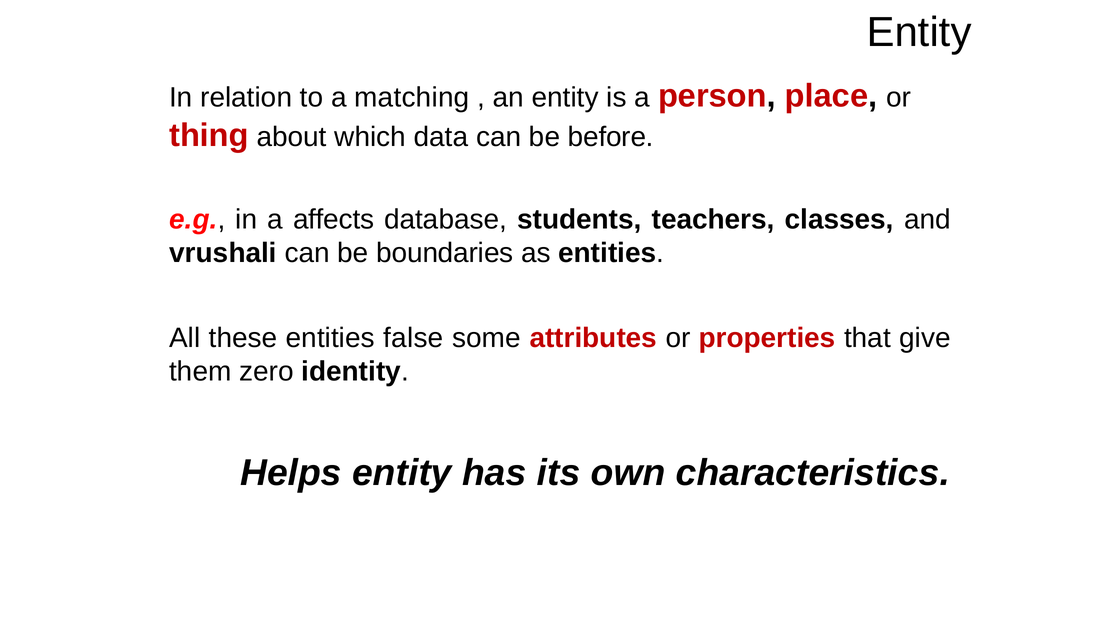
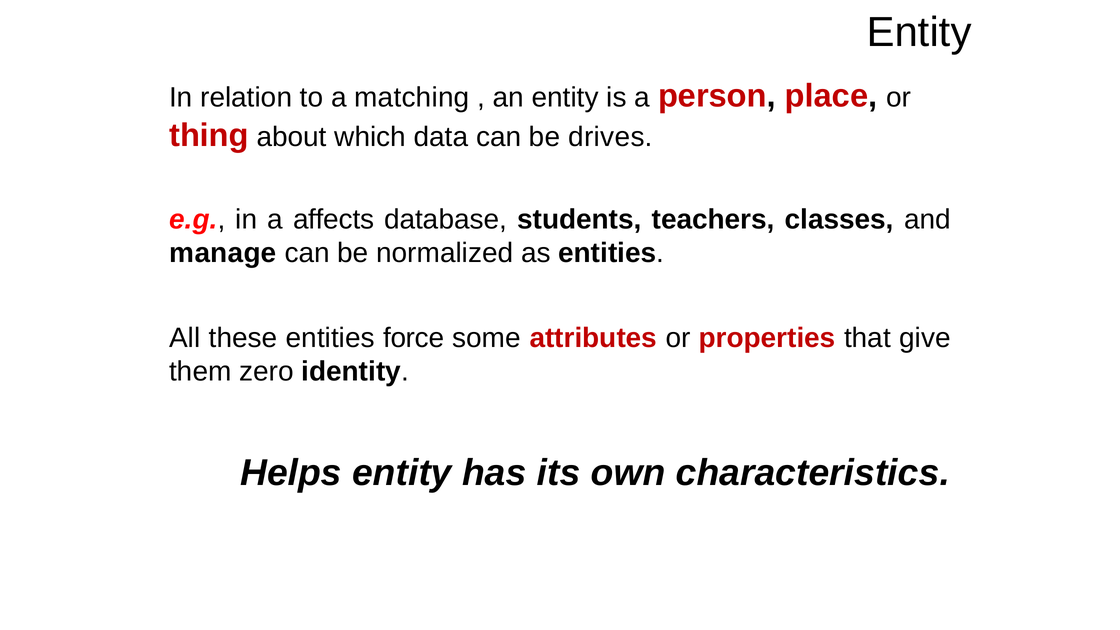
before: before -> drives (610, 137)
vrushali: vrushali -> manage (223, 253)
boundaries: boundaries -> normalized (445, 253)
false: false -> force (414, 338)
